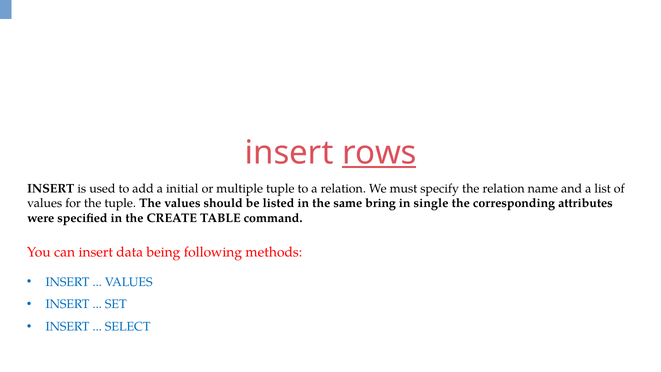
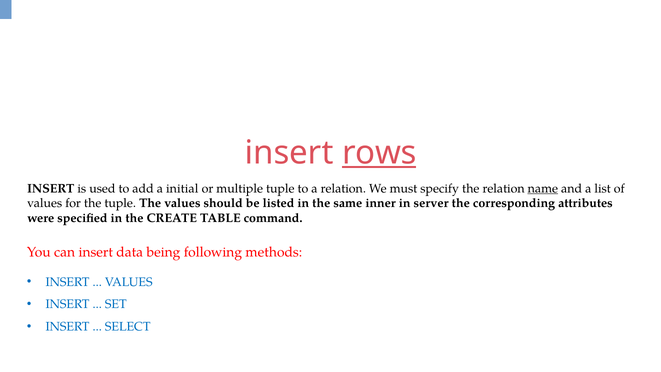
name underline: none -> present (543, 188)
bring: bring -> inner (381, 203)
single: single -> server (431, 203)
